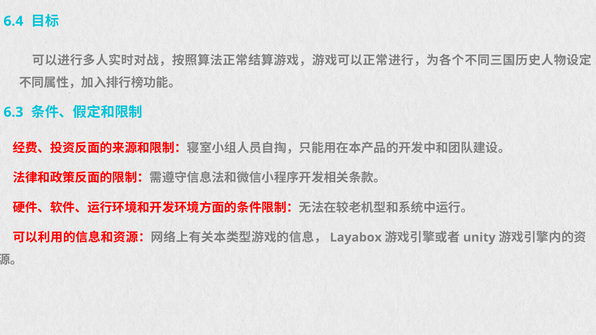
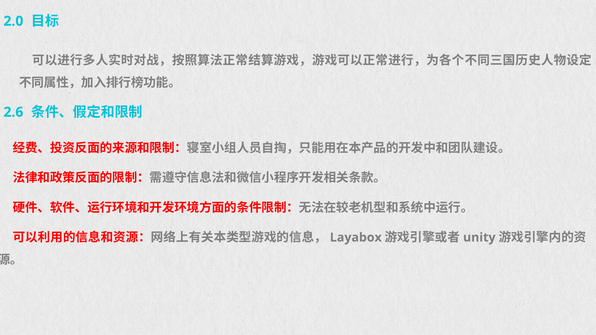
6.4: 6.4 -> 2.0 (13, 21)
6.3: 6.3 -> 2.6 (13, 112)
